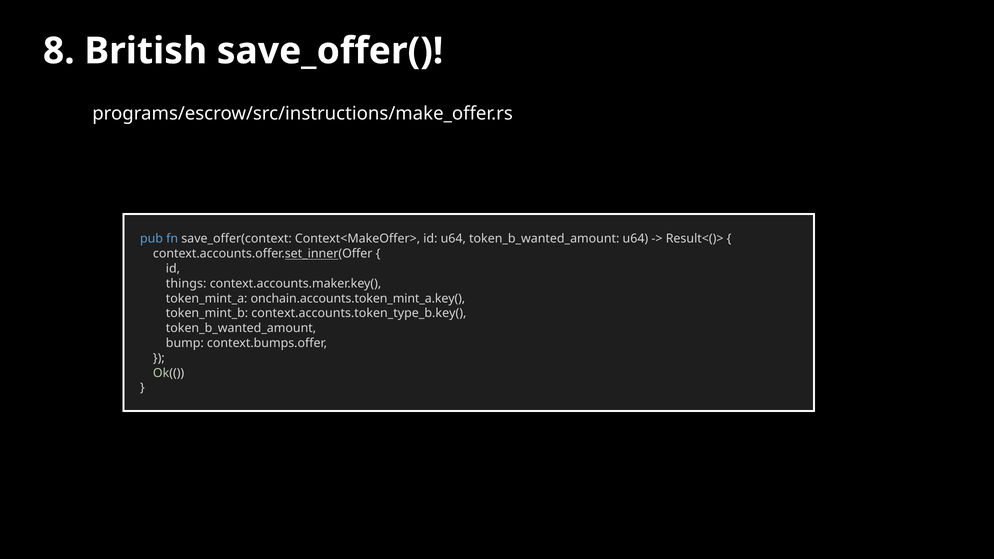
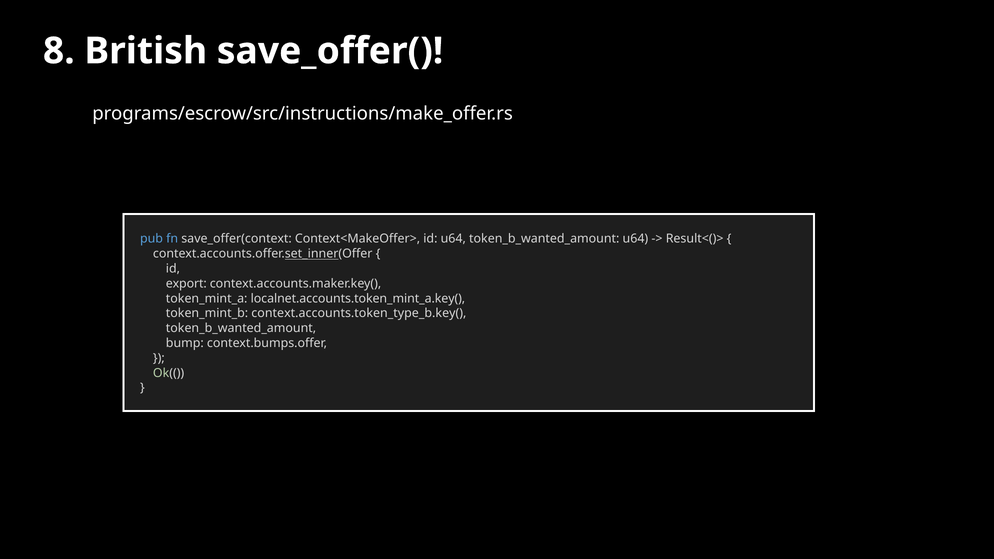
things: things -> export (186, 284)
onchain.accounts.token_mint_a.key(: onchain.accounts.token_mint_a.key( -> localnet.accounts.token_mint_a.key( (358, 298)
